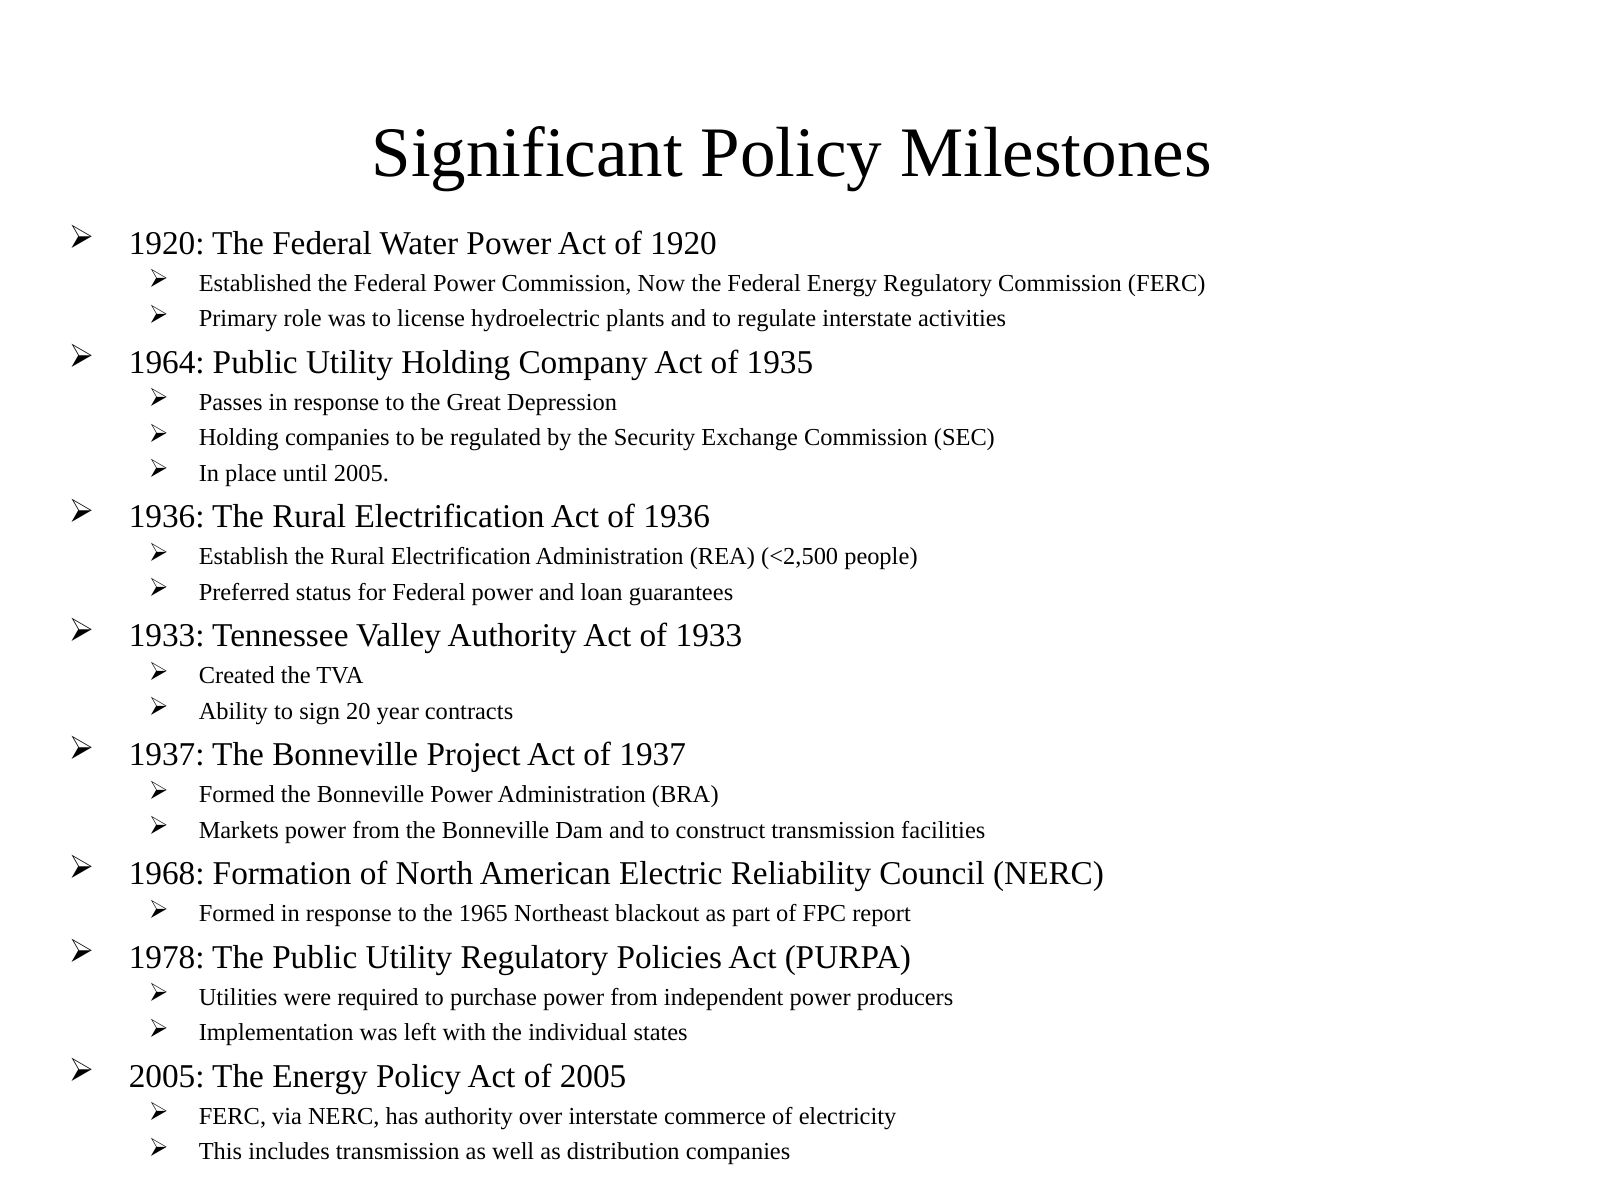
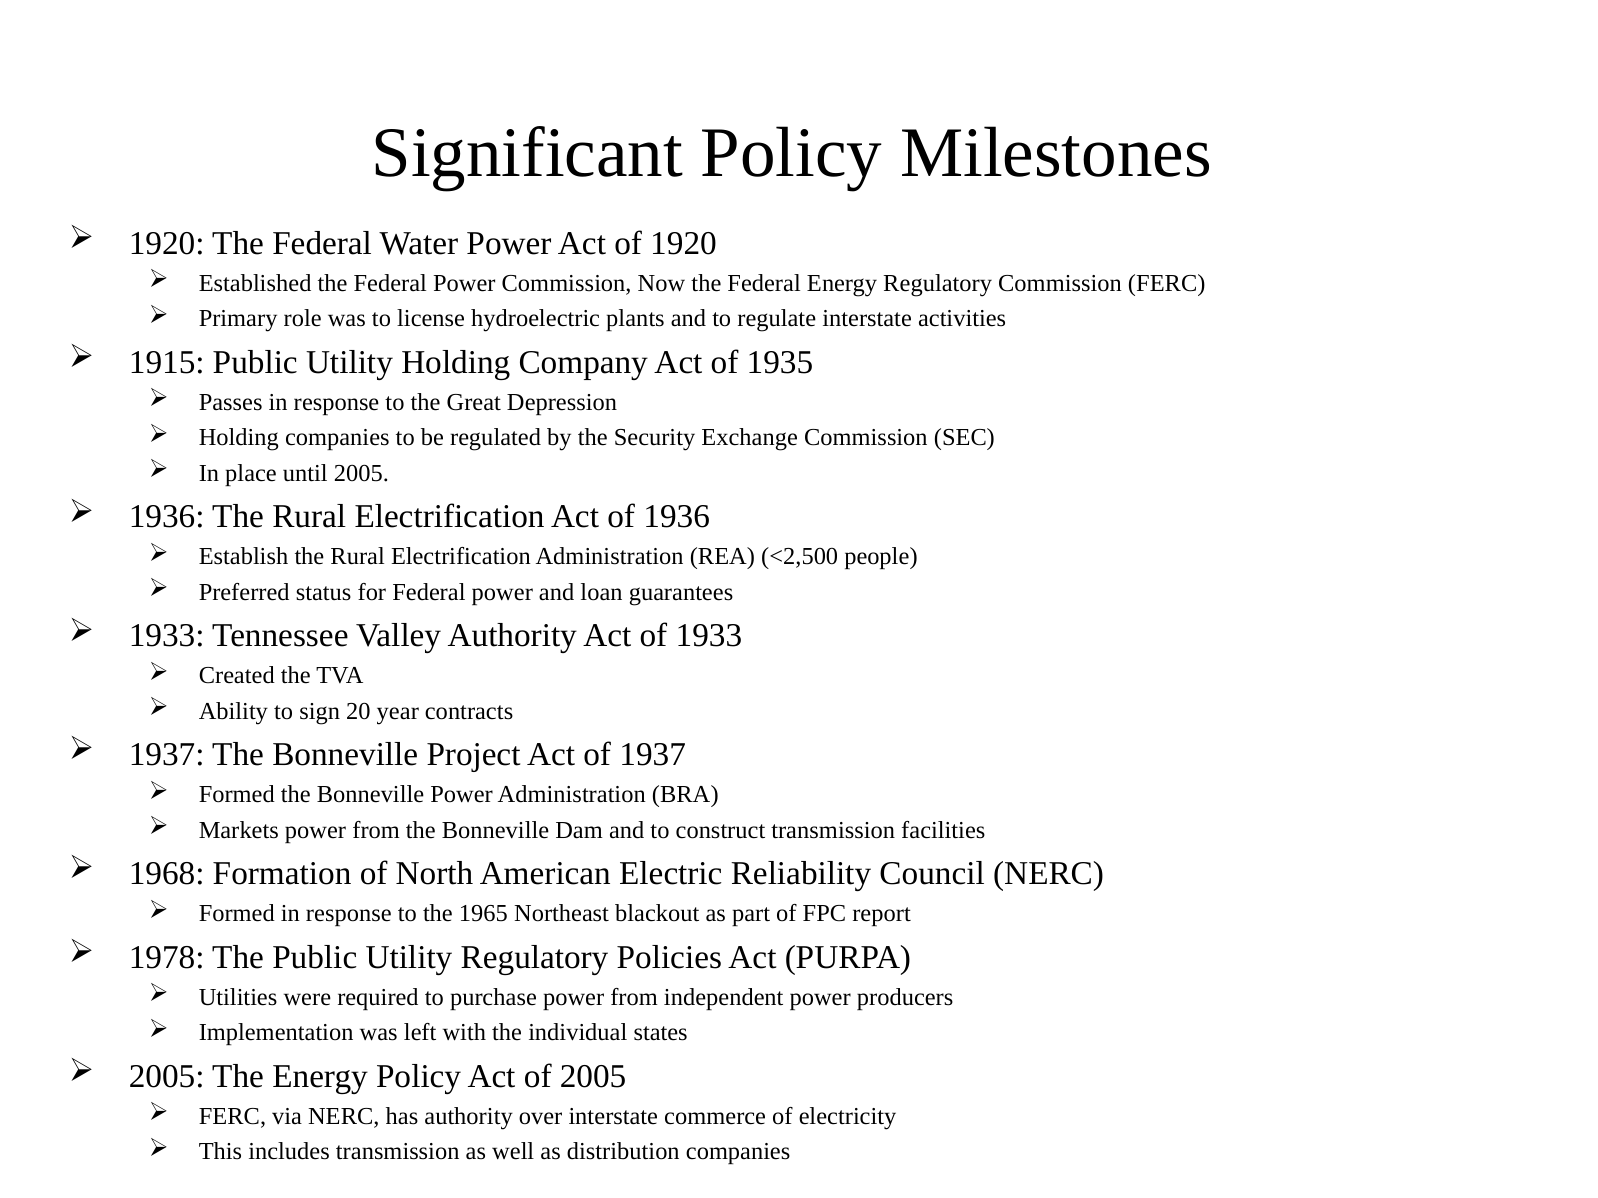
1964: 1964 -> 1915 (167, 362)
